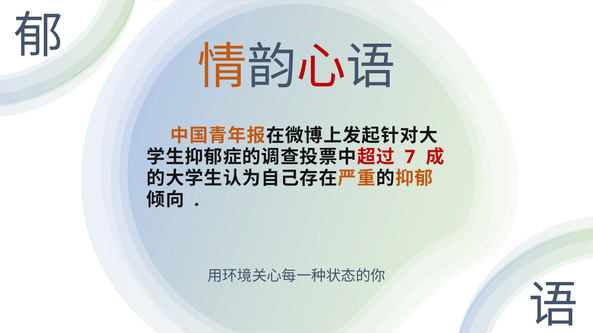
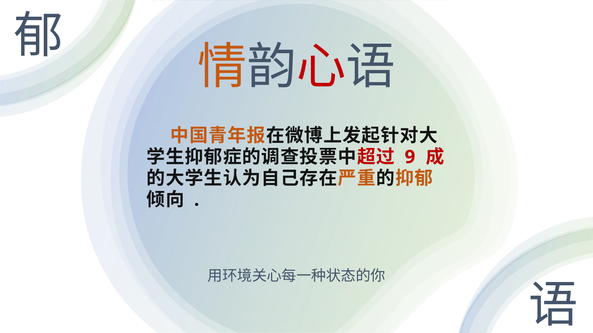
7: 7 -> 9 (410, 157)
